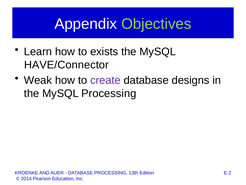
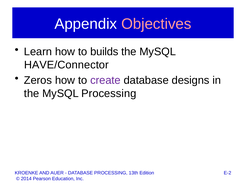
Objectives colour: light green -> pink (156, 24)
exists: exists -> builds (104, 52)
Weak: Weak -> Zeros (38, 80)
